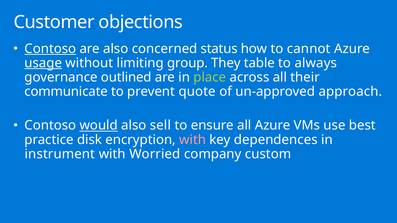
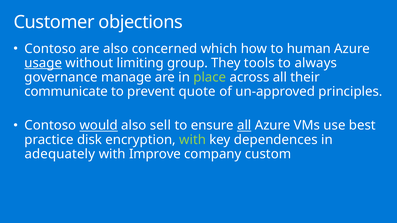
Contoso underline: present -> none (50, 49)
status: status -> which (219, 49)
cannot: cannot -> human (309, 49)
table: table -> tools (259, 63)
outlined: outlined -> manage (126, 77)
approach: approach -> principles (350, 92)
all underline: none -> present (244, 126)
with colour: pink -> light green (193, 140)
instrument: instrument -> adequately (60, 154)
Worried: Worried -> Improve (155, 154)
